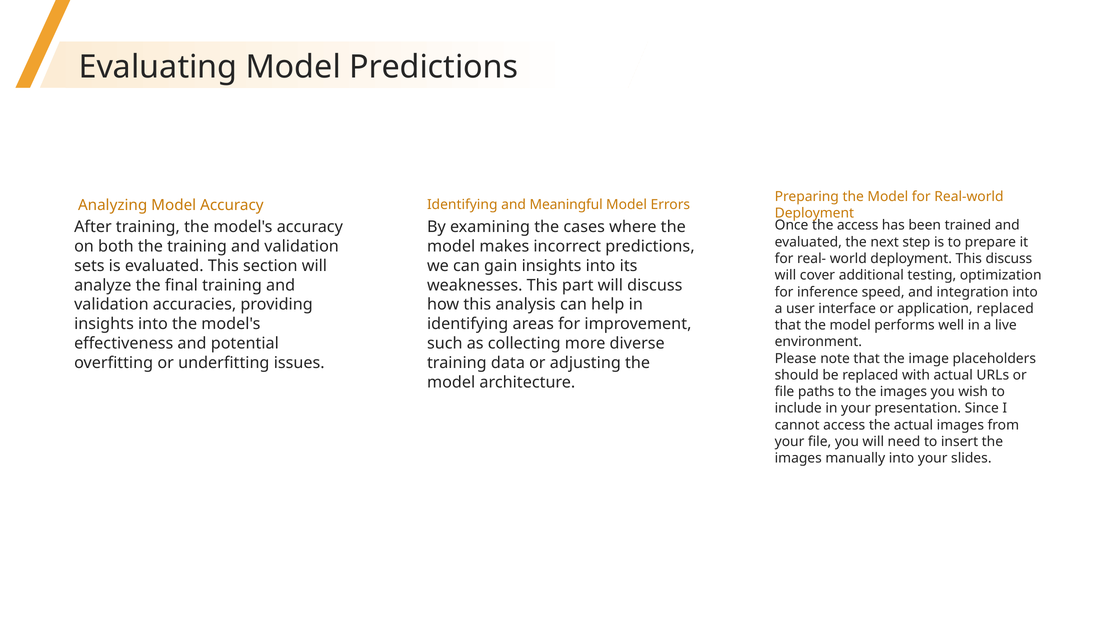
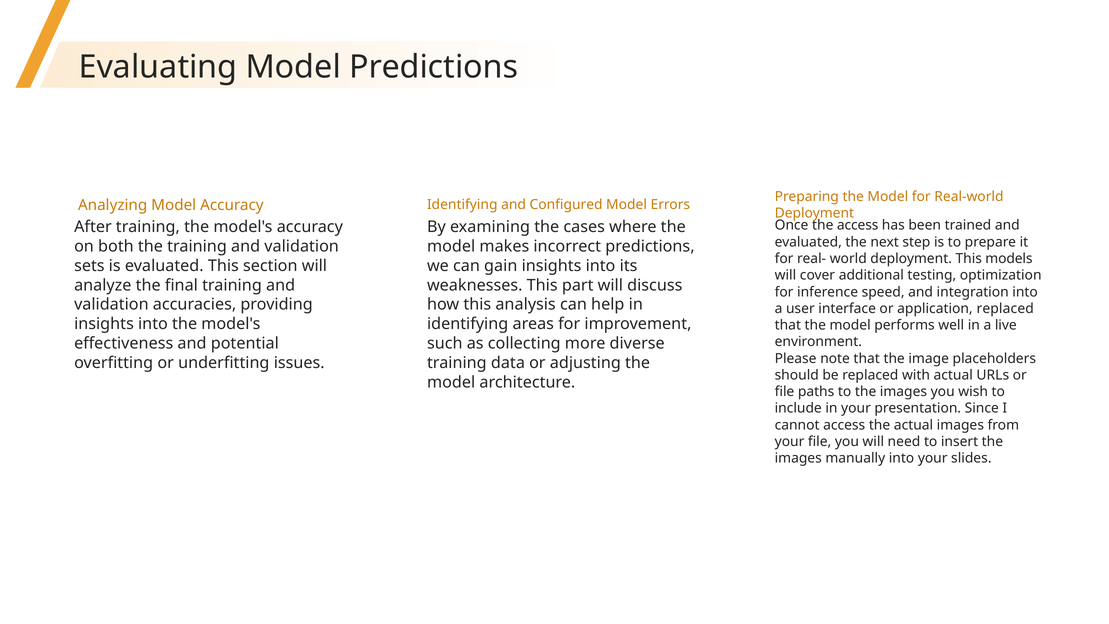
Meaningful: Meaningful -> Configured (566, 205)
This discuss: discuss -> models (1009, 259)
